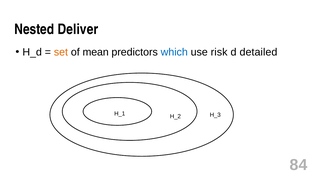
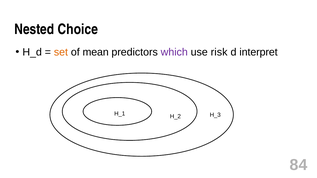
Deliver: Deliver -> Choice (78, 30)
which colour: blue -> purple (174, 52)
detailed: detailed -> interpret (259, 52)
